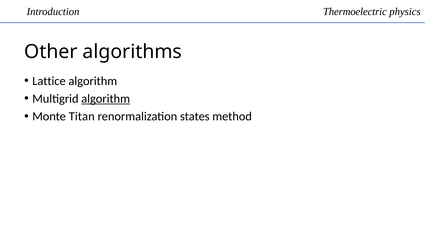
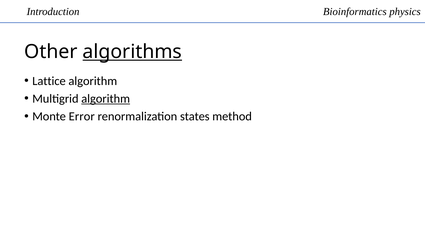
Thermoelectric: Thermoelectric -> Bioinformatics (355, 12)
algorithms underline: none -> present (132, 52)
Titan: Titan -> Error (82, 117)
